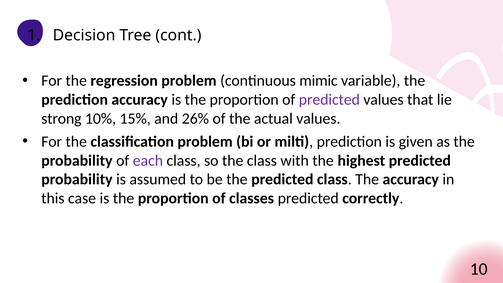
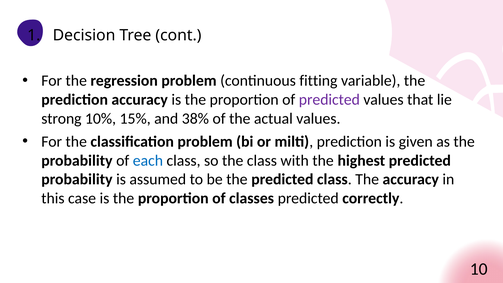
mimic: mimic -> fitting (318, 81)
26%: 26% -> 38% (195, 119)
each colour: purple -> blue (148, 160)
